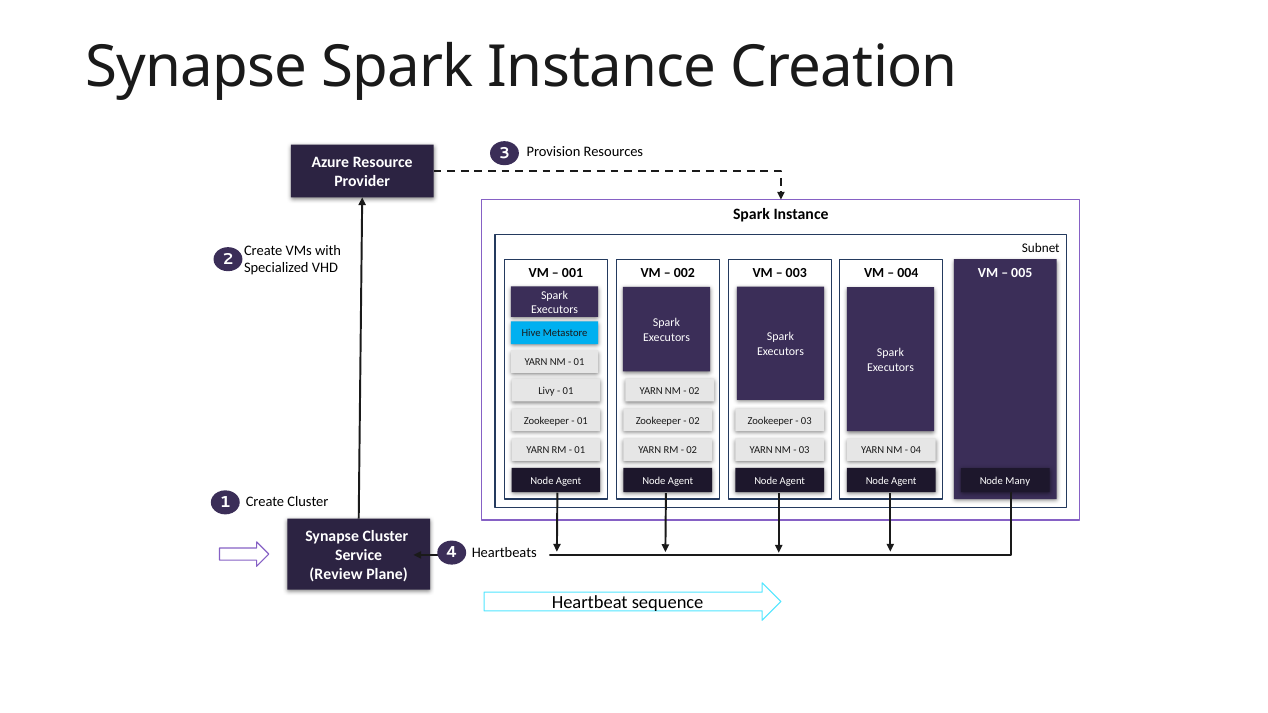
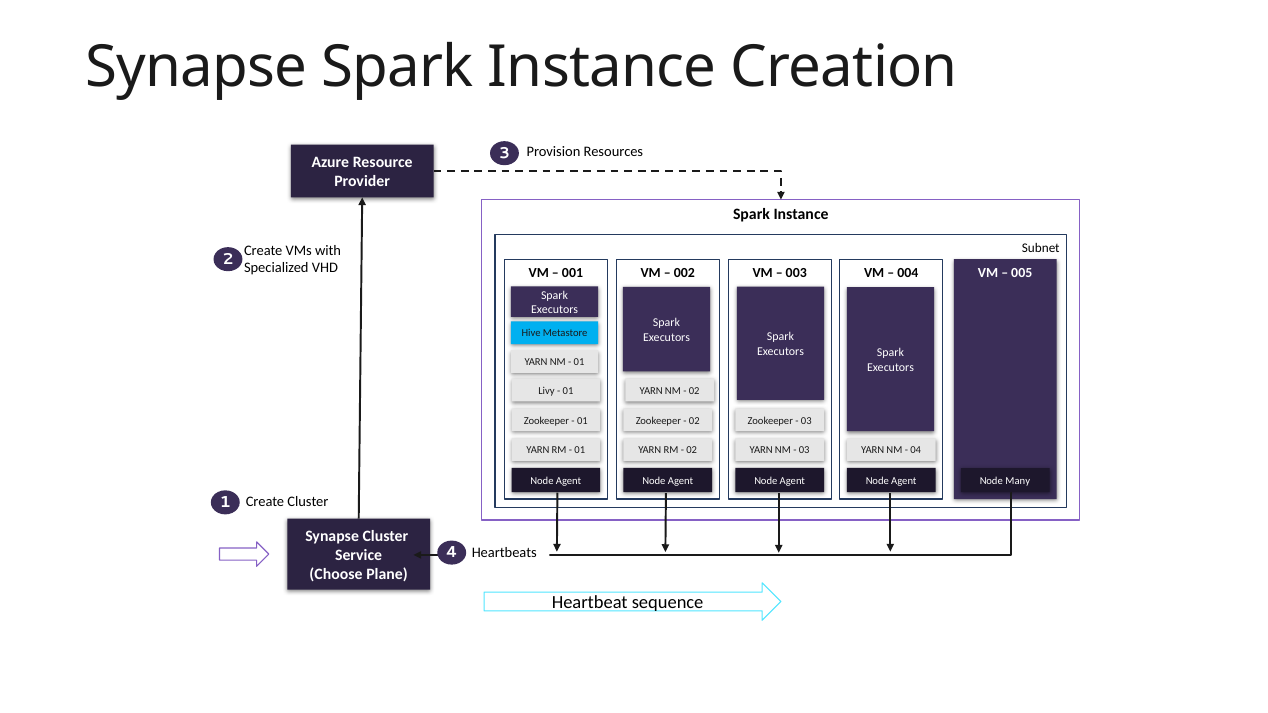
Review: Review -> Choose (336, 574)
